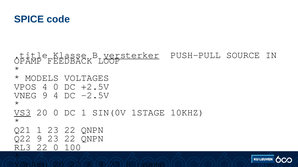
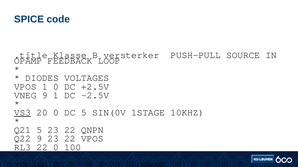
versterker underline: present -> none (131, 55)
MODELS: MODELS -> DIODES (42, 78)
VPOS 4: 4 -> 1 (45, 87)
9 4: 4 -> 1 (56, 96)
DC 1: 1 -> 5 (84, 113)
Q21 1: 1 -> 5 (39, 130)
9 23 22 QNPN: QNPN -> VPOS (92, 139)
